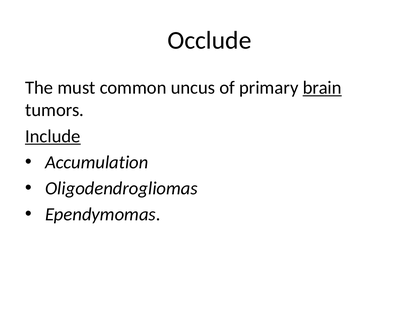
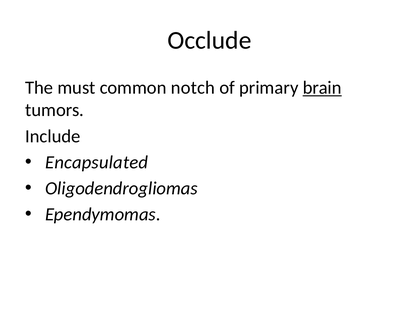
uncus: uncus -> notch (193, 88)
Include underline: present -> none (53, 136)
Accumulation: Accumulation -> Encapsulated (97, 162)
